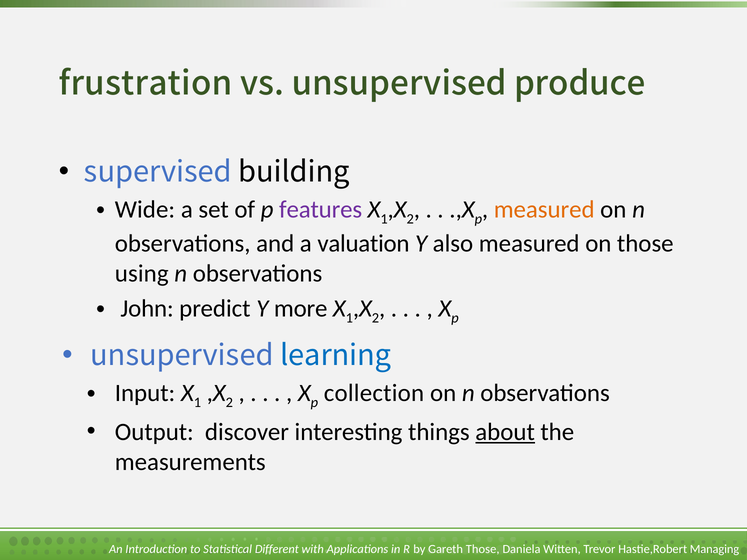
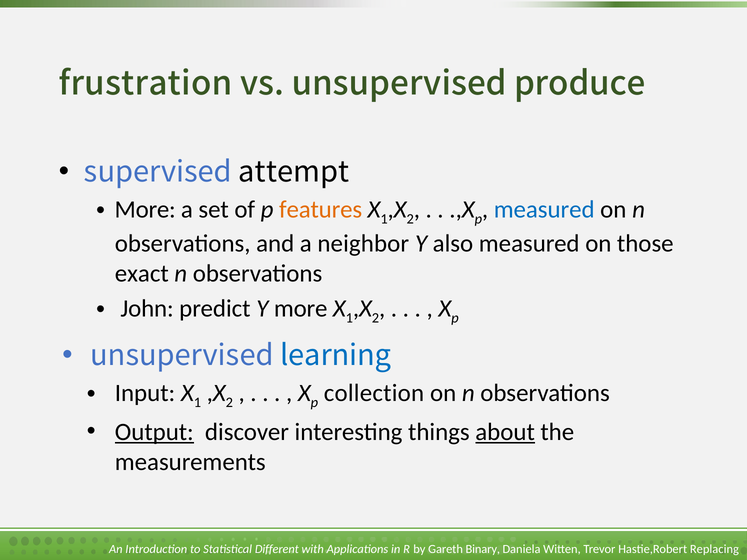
building: building -> attempt (294, 172)
Wide: Wide -> More (145, 210)
features colour: purple -> orange (321, 210)
measured colour: orange -> blue (544, 210)
valuation: valuation -> neighbor (363, 244)
using: using -> exact (142, 273)
Output underline: none -> present (154, 432)
Gareth Those: Those -> Binary (483, 550)
Managing: Managing -> Replacing (714, 550)
